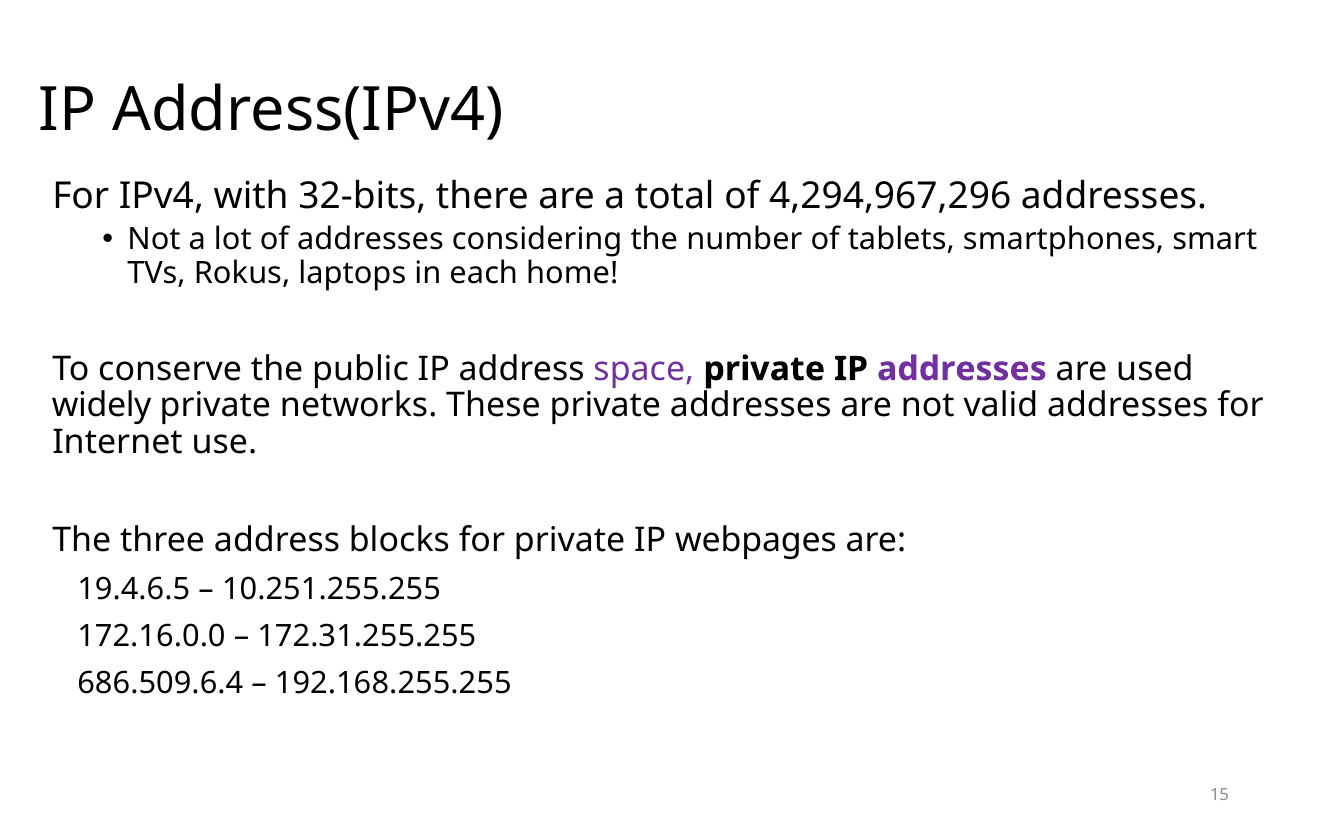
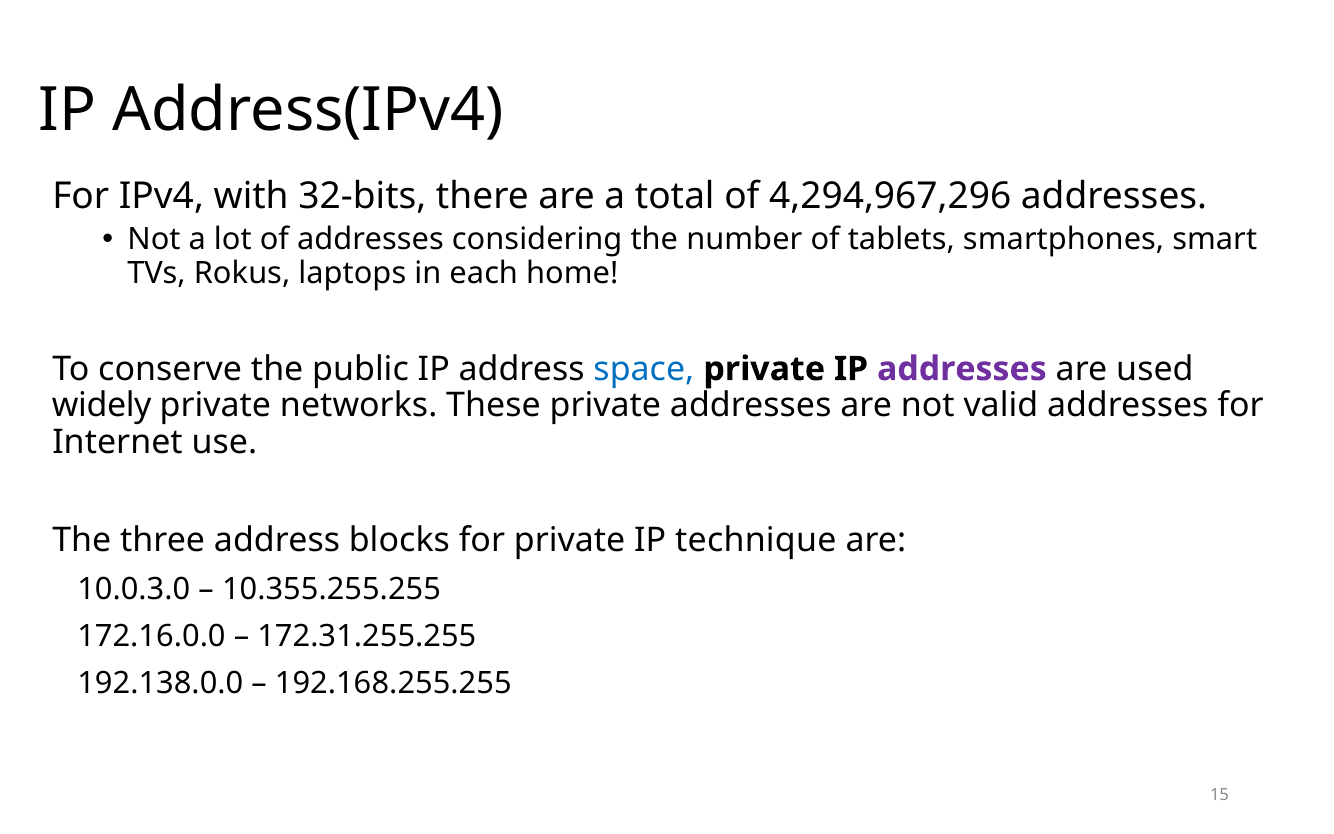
space colour: purple -> blue (644, 369)
webpages: webpages -> technique (756, 540)
19.4.6.5: 19.4.6.5 -> 10.0.3.0 (134, 589)
10.251.255.255: 10.251.255.255 -> 10.355.255.255 (331, 589)
686.509.6.4: 686.509.6.4 -> 192.138.0.0 (160, 683)
